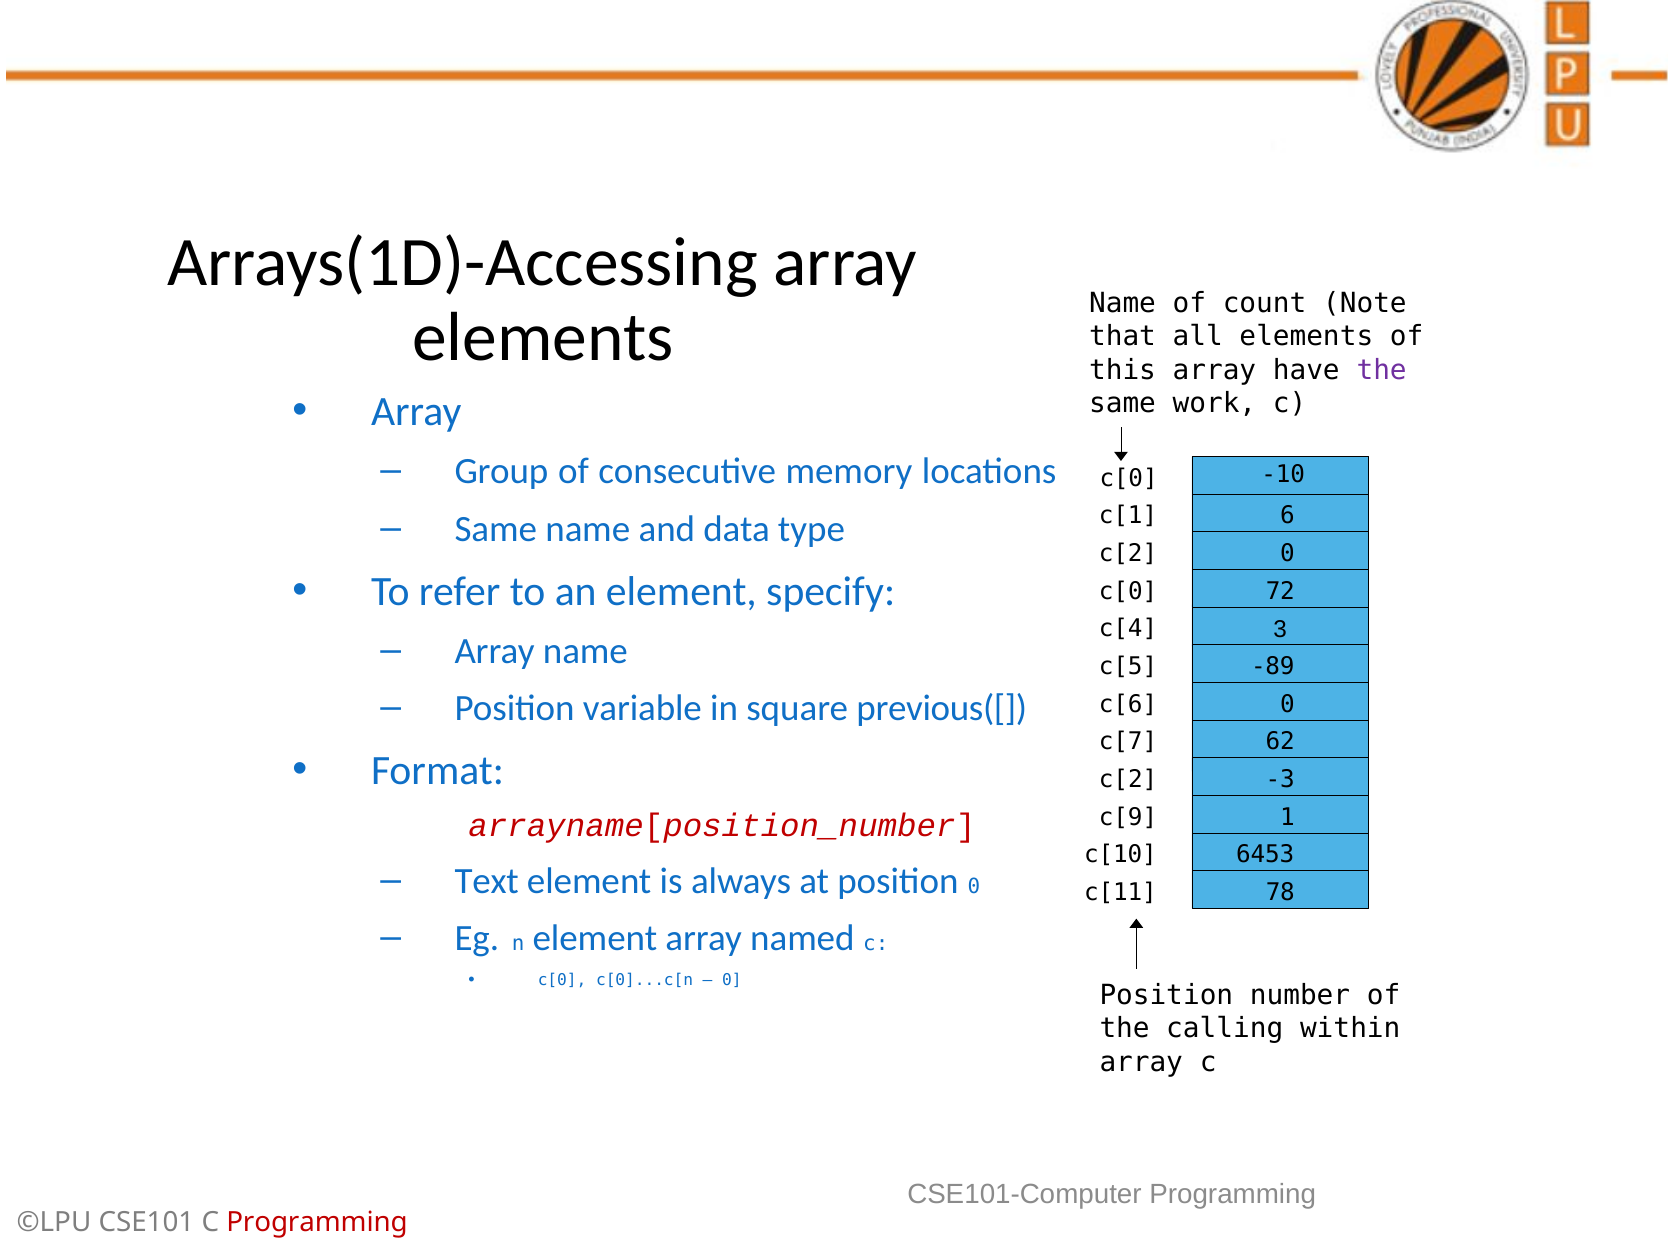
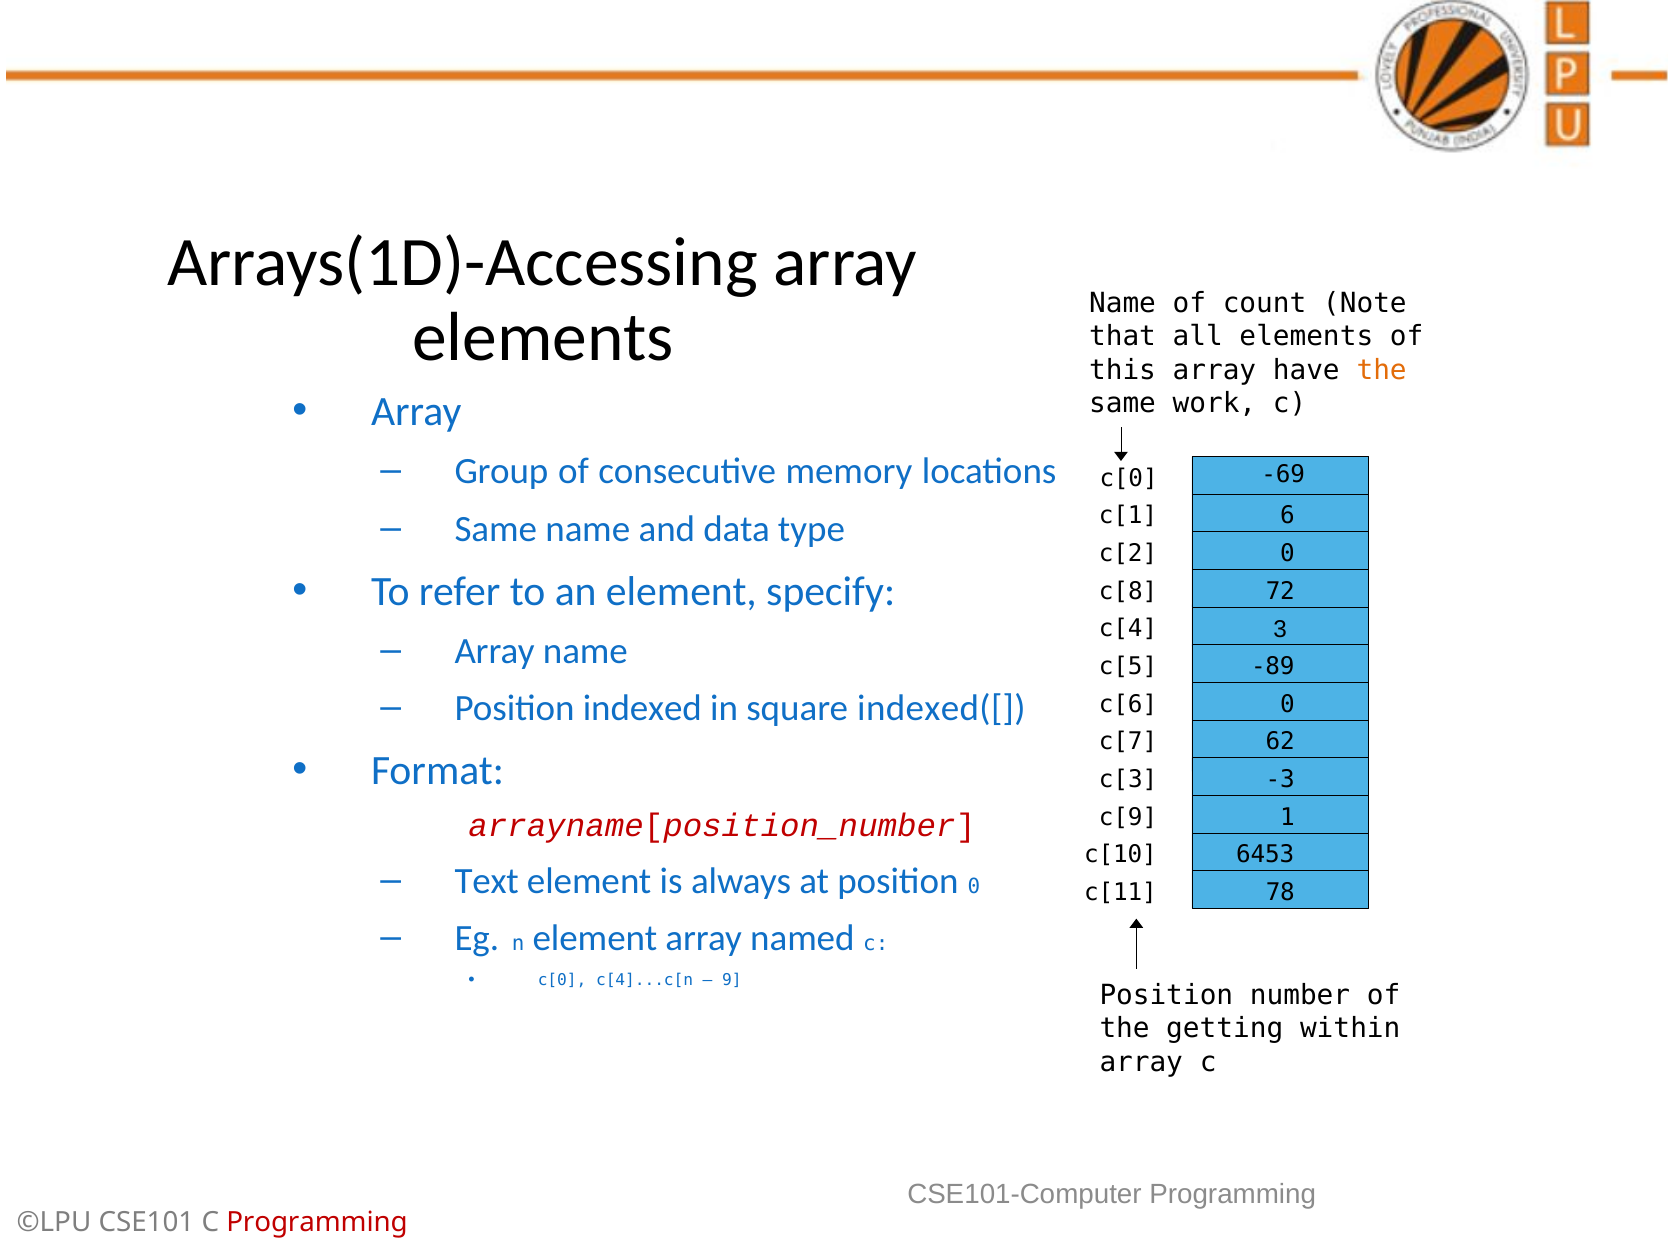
the colour: purple -> orange (1382, 370)
-10: -10 -> -69 (1283, 475)
c[0: c[0 -> c[8 (1128, 591)
variable: variable -> indexed (642, 709)
previous([: previous([ -> indexed([ (941, 709)
c[2: c[2 -> c[3 (1128, 779)
c[0]...c[n: c[0]...c[n -> c[4]...c[n (645, 980)
0: 0 -> 9 (732, 980)
calling: calling -> getting (1225, 1029)
